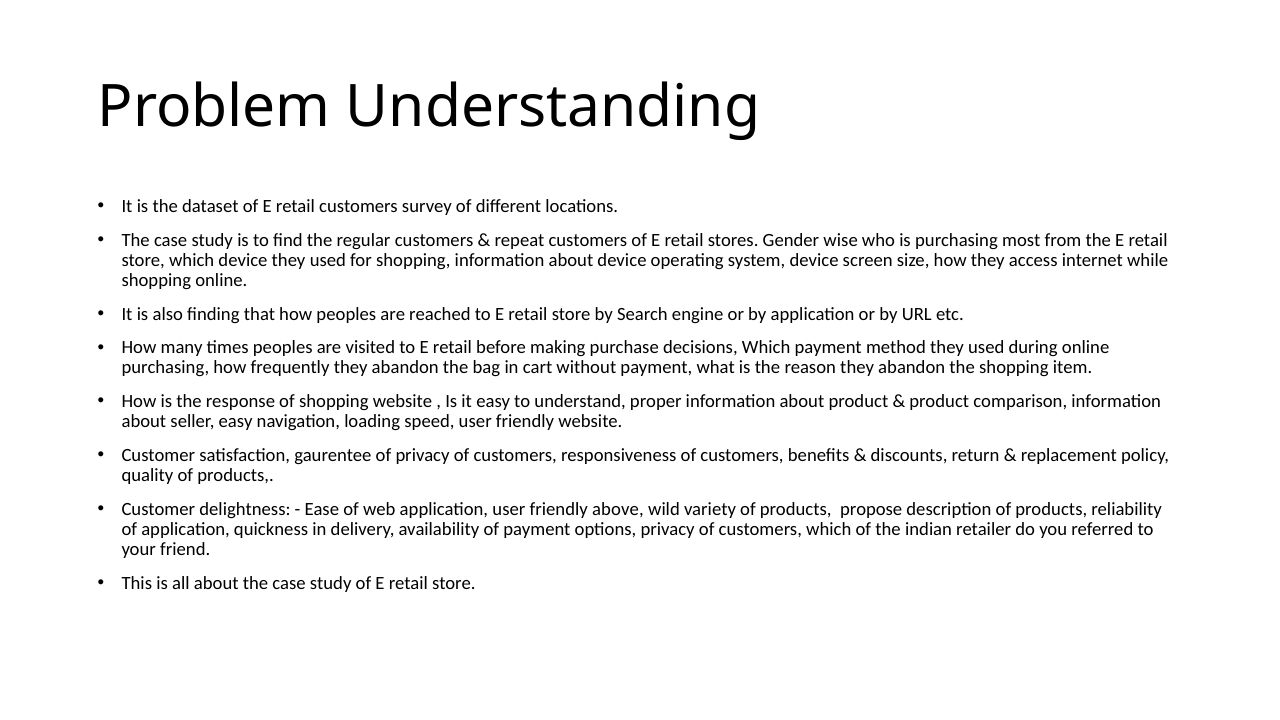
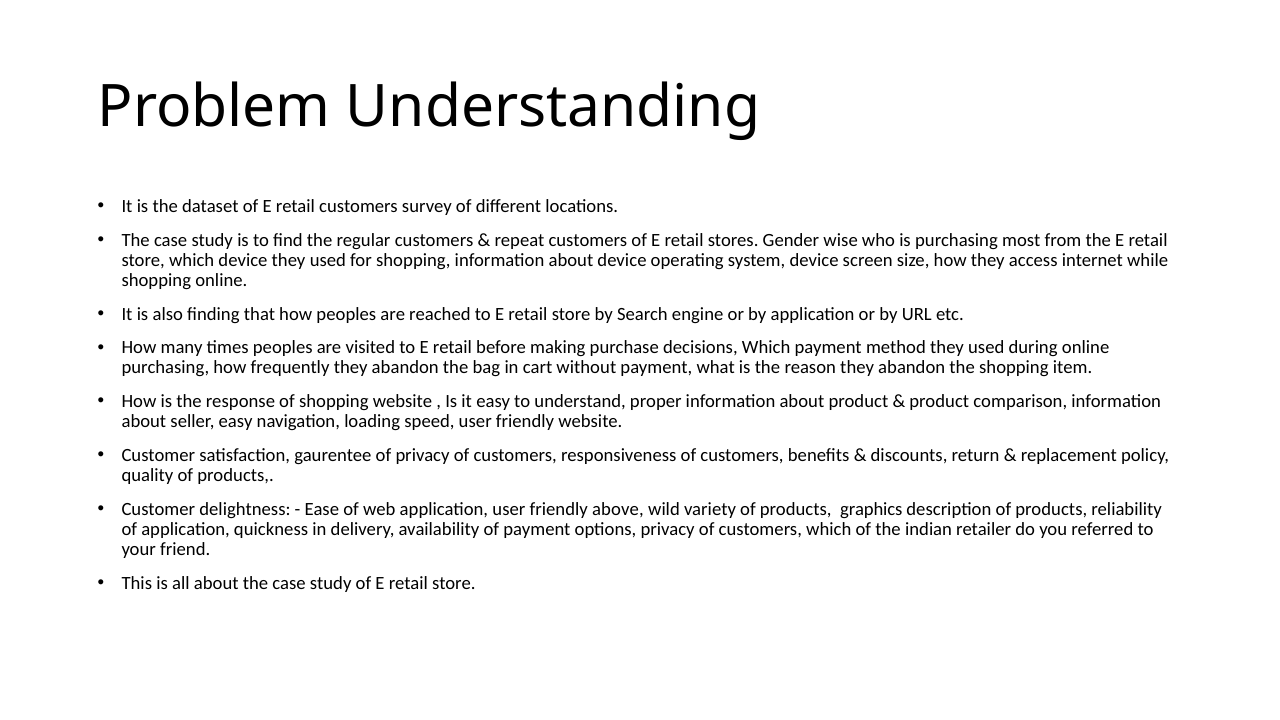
propose: propose -> graphics (871, 509)
